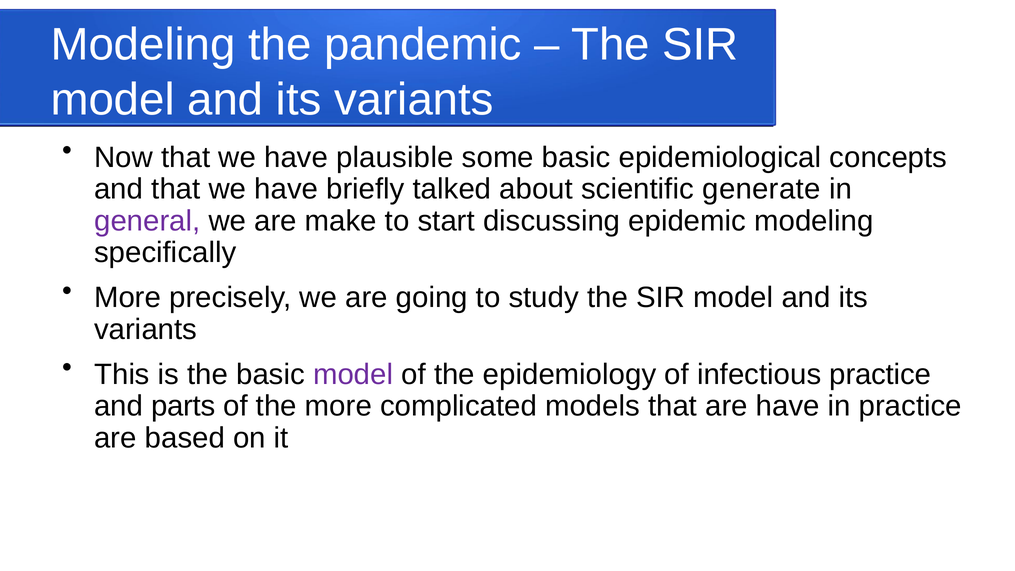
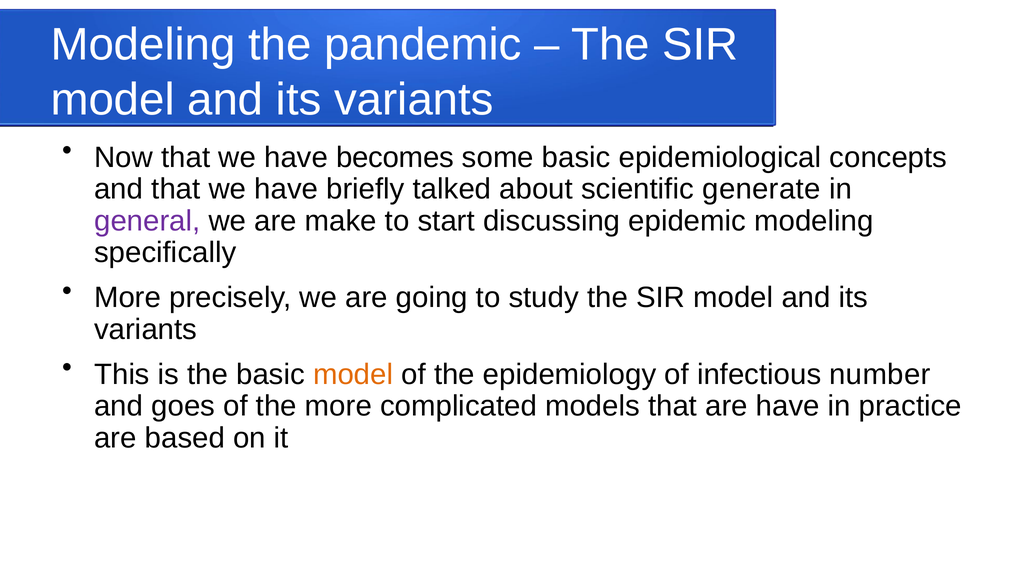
plausible: plausible -> becomes (395, 157)
model colour: purple -> orange (353, 374)
infectious practice: practice -> number (880, 374)
parts: parts -> goes (183, 406)
